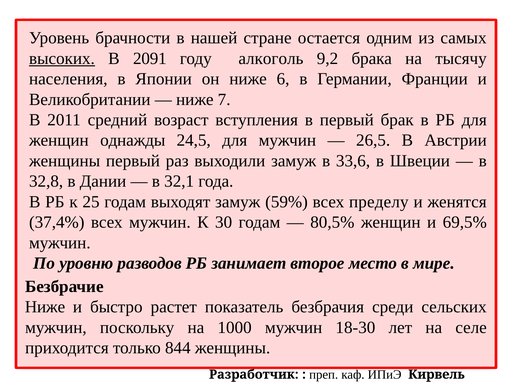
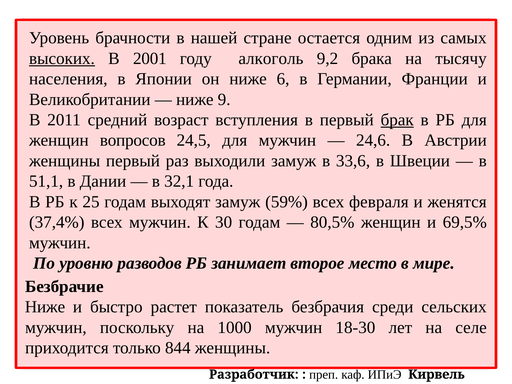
2091: 2091 -> 2001 (150, 58)
7: 7 -> 9 (224, 99)
брак underline: none -> present (397, 120)
однажды: однажды -> вопросов (133, 140)
26,5: 26,5 -> 24,6 (373, 140)
32,8: 32,8 -> 51,1 (46, 181)
пределу: пределу -> февраля (379, 202)
